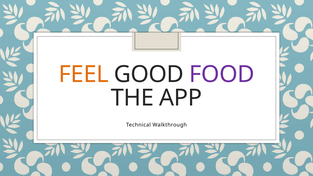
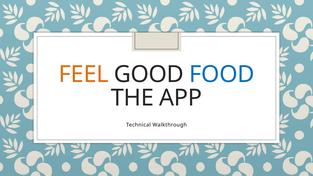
FOOD colour: purple -> blue (222, 75)
